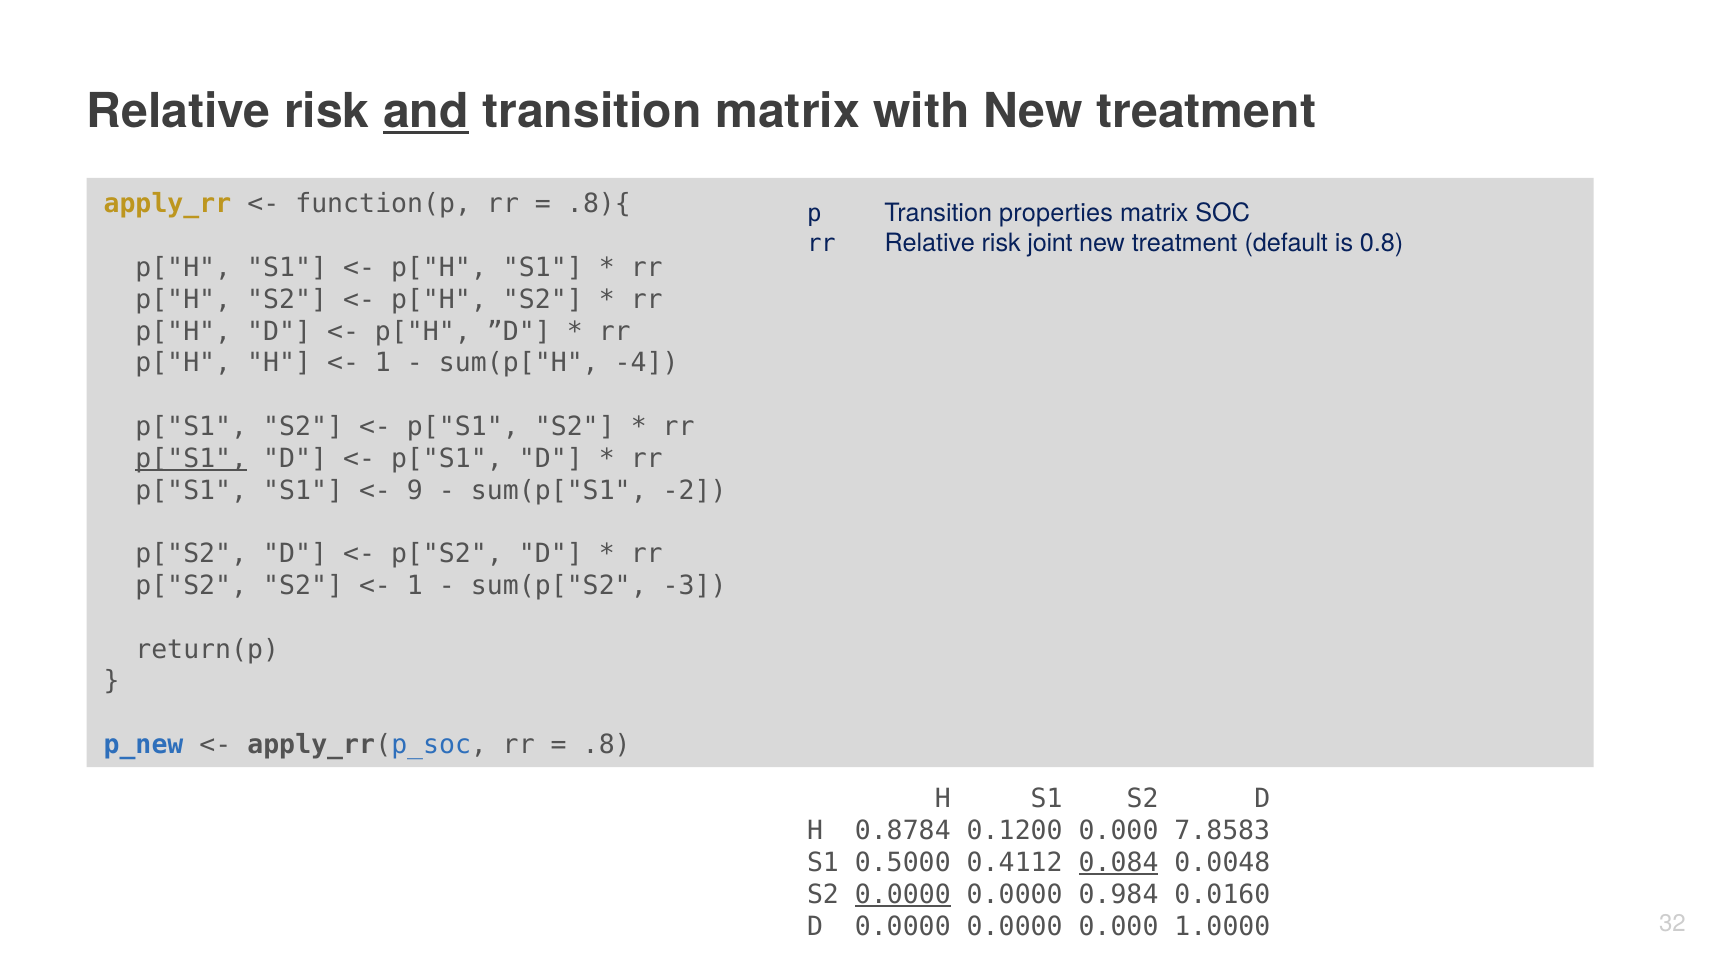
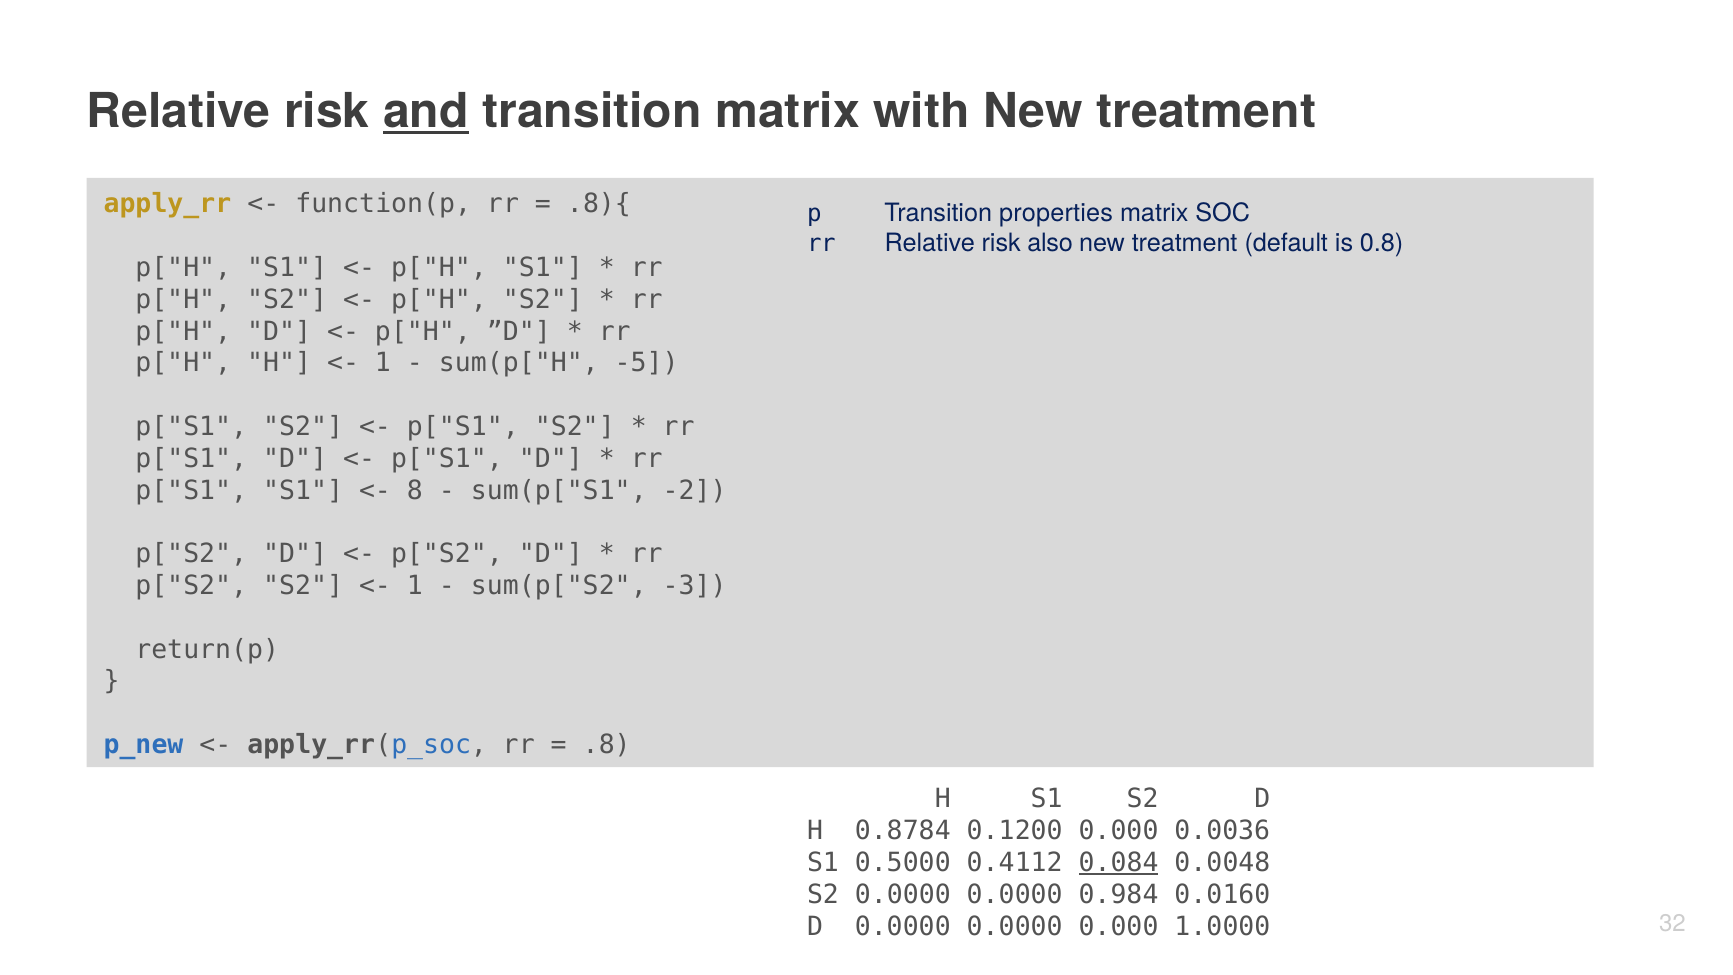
joint: joint -> also (1050, 243)
-4: -4 -> -5 (647, 363)
p["S1 underline: present -> none (191, 458)
9: 9 -> 8 (415, 490)
7.8583: 7.8583 -> 0.0036 (1222, 831)
0.0000 underline: present -> none (903, 894)
